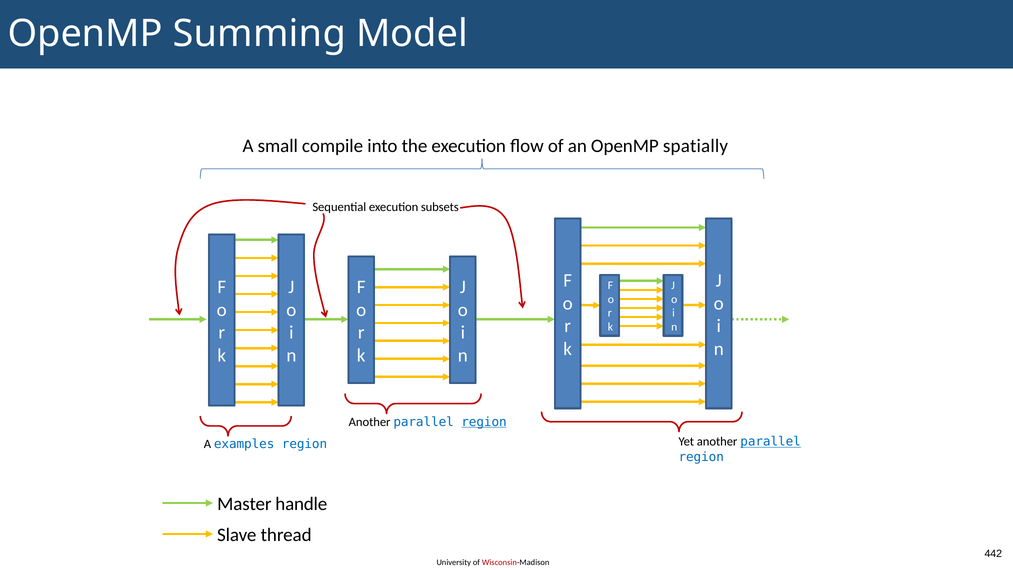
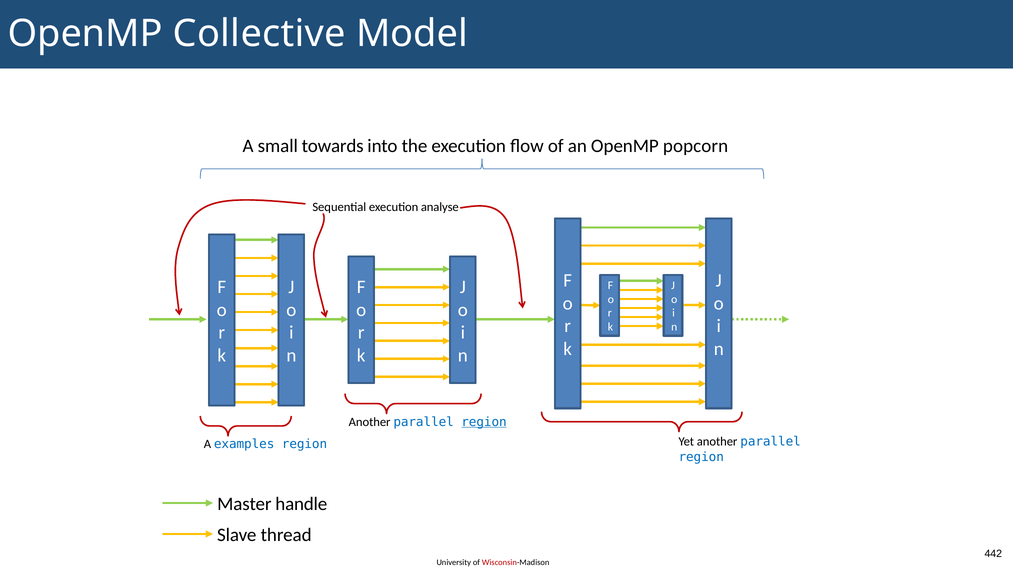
Summing: Summing -> Collective (259, 34)
compile: compile -> towards (333, 146)
spatially: spatially -> popcorn (696, 146)
subsets: subsets -> analyse (440, 207)
parallel underline: present -> none (771, 442)
